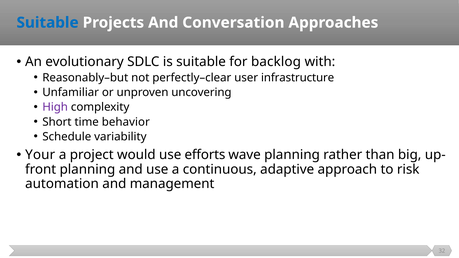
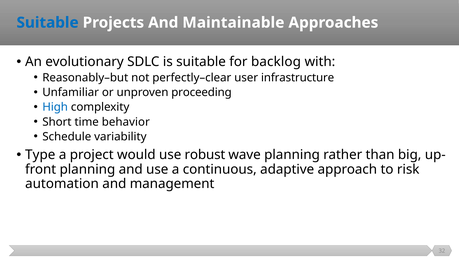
Conversation: Conversation -> Maintainable (233, 23)
uncovering: uncovering -> proceeding (201, 92)
High colour: purple -> blue (55, 107)
Your: Your -> Type (40, 155)
efforts: efforts -> robust (205, 155)
